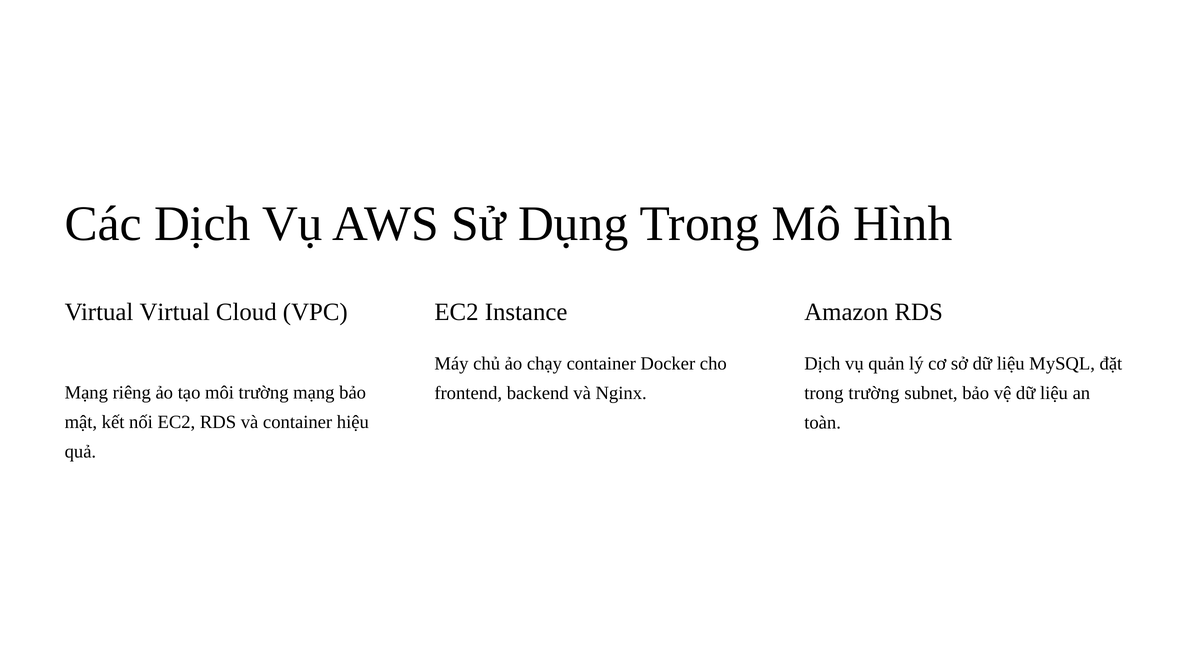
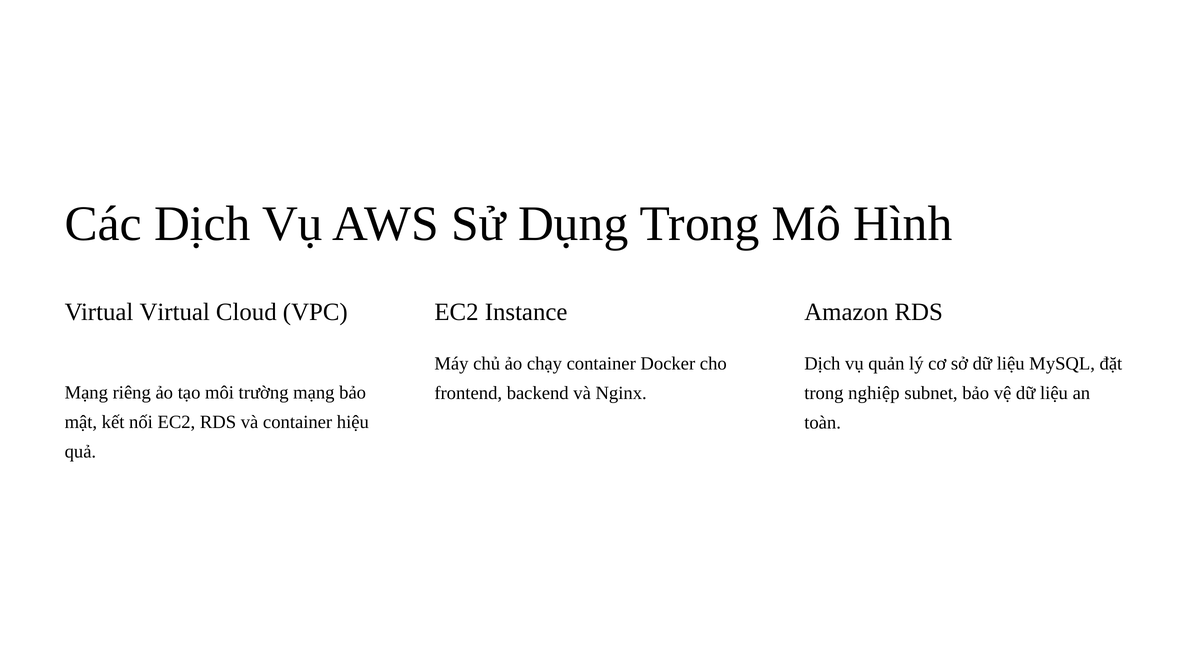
trong trường: trường -> nghiệp (874, 393)
